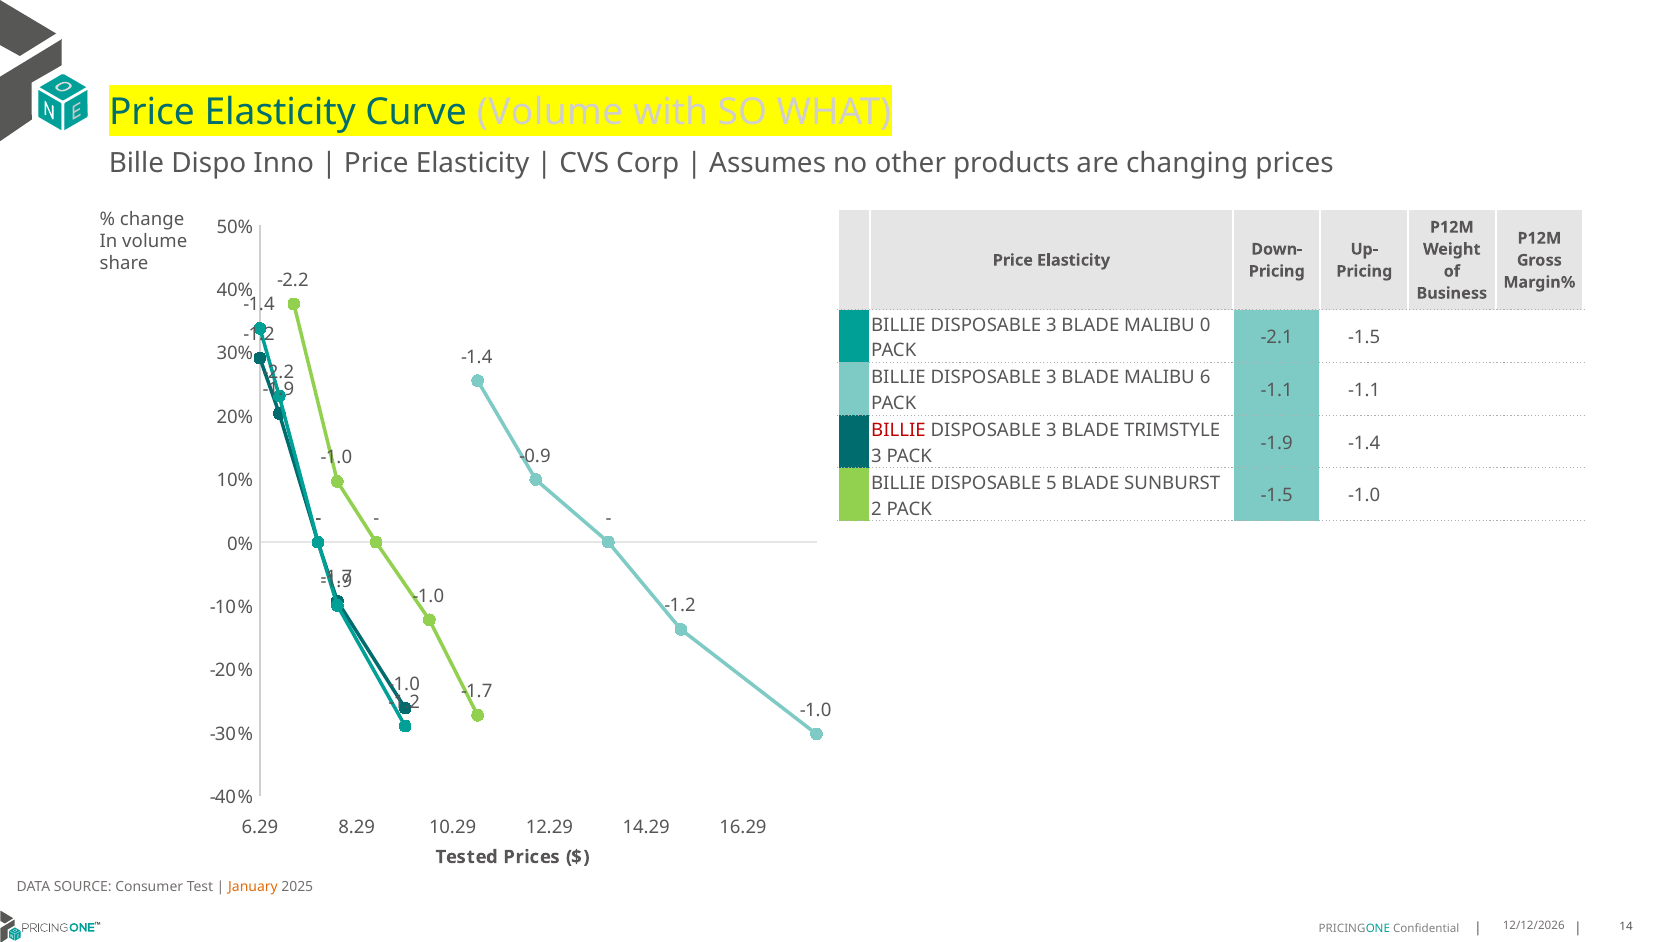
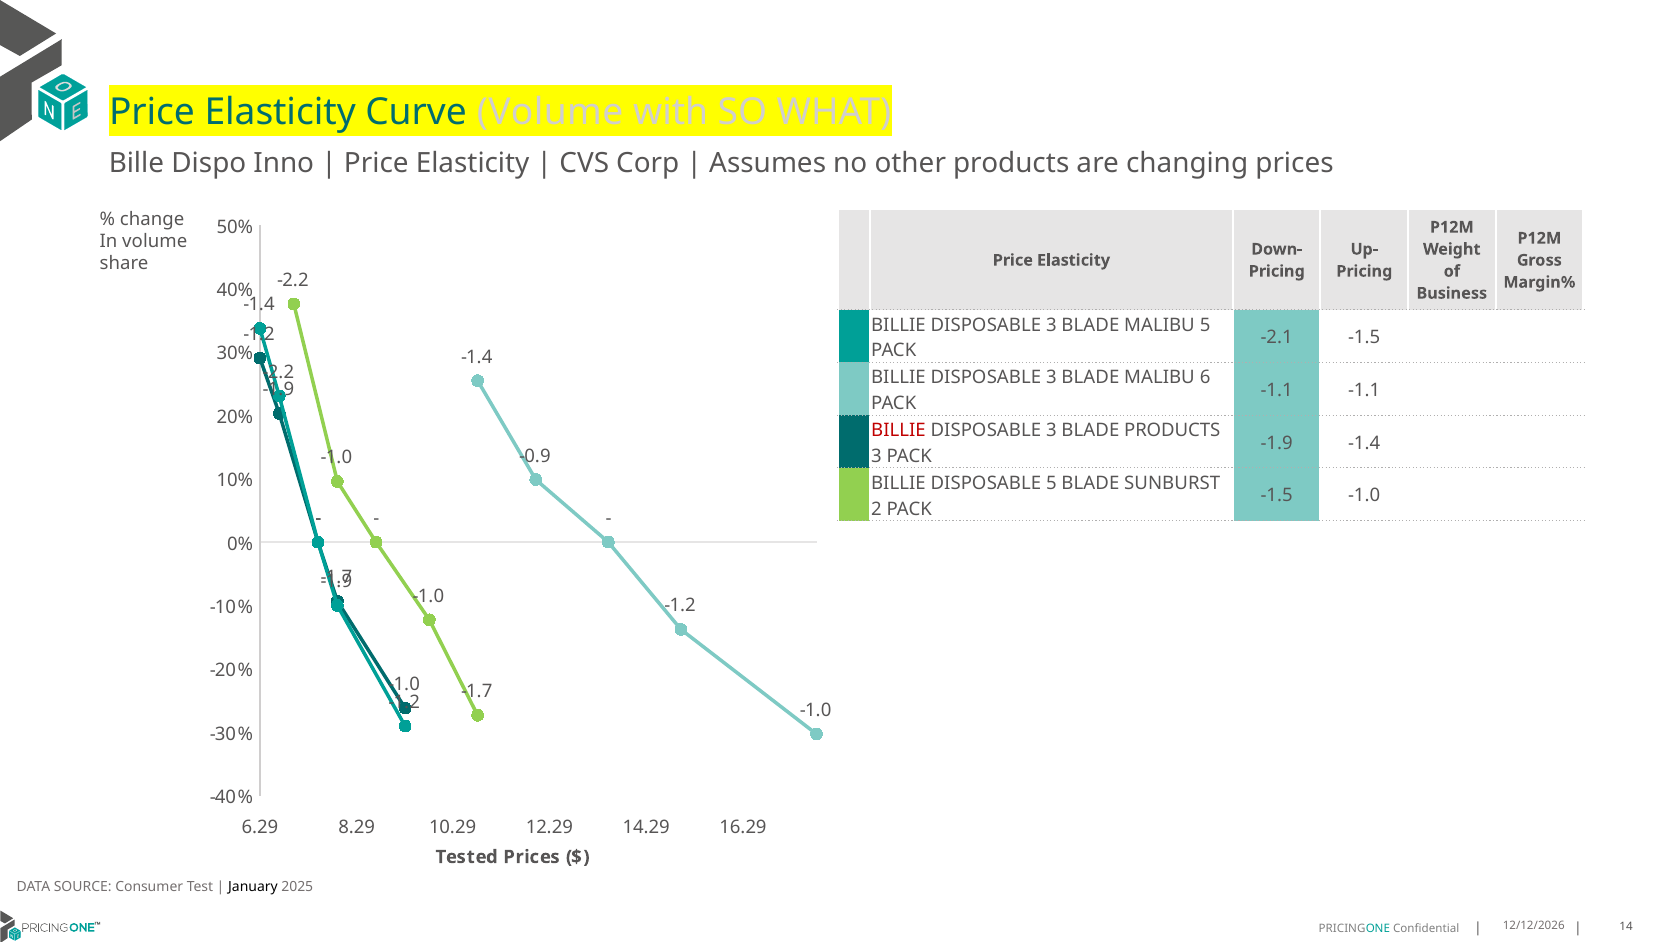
MALIBU 0: 0 -> 5 (1205, 325)
BLADE TRIMSTYLE: TRIMSTYLE -> PRODUCTS (1172, 430)
January colour: orange -> black (253, 887)
